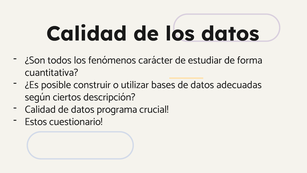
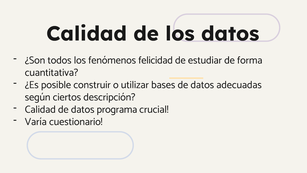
carácter: carácter -> felicidad (156, 60)
Estos: Estos -> Varía (36, 121)
